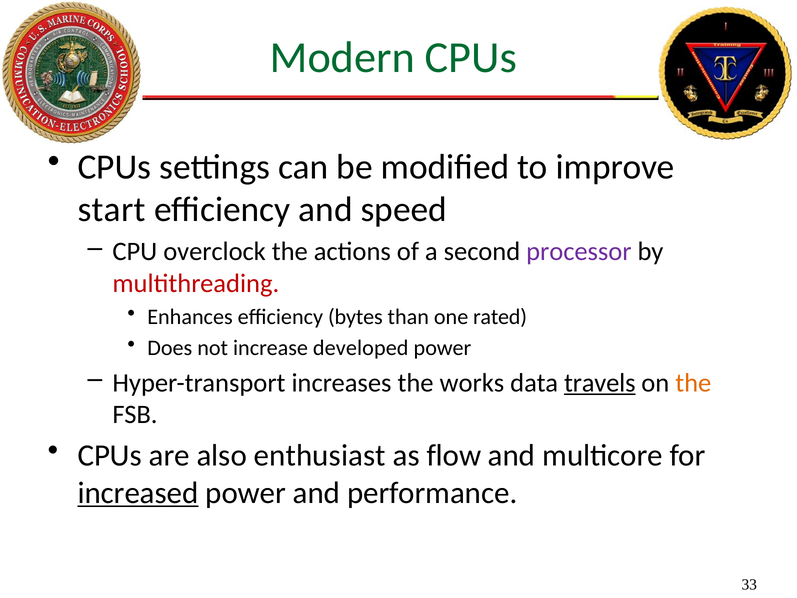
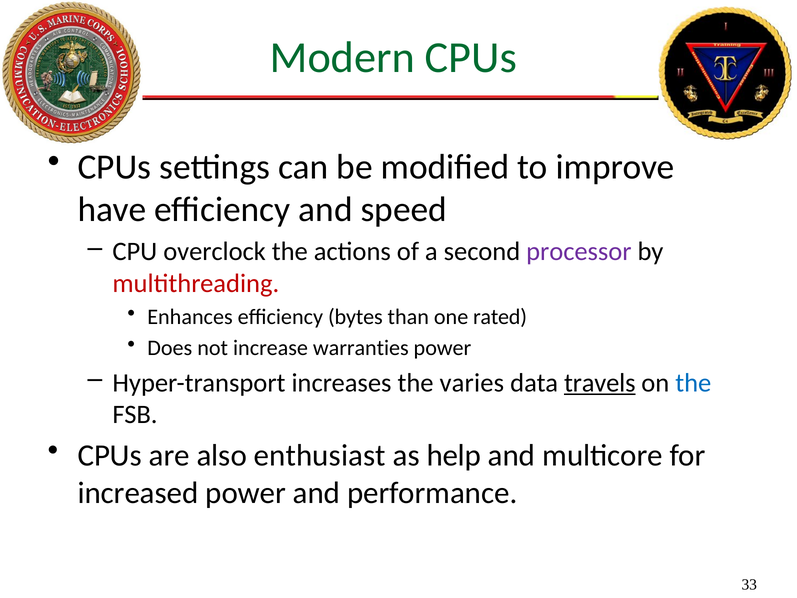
start: start -> have (112, 210)
developed: developed -> warranties (361, 348)
works: works -> varies (472, 383)
the colour: orange -> blue (693, 383)
flow: flow -> help (454, 456)
increased underline: present -> none (138, 493)
